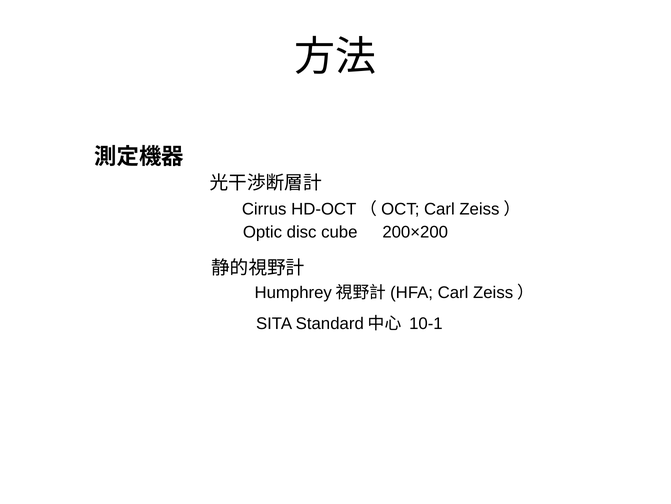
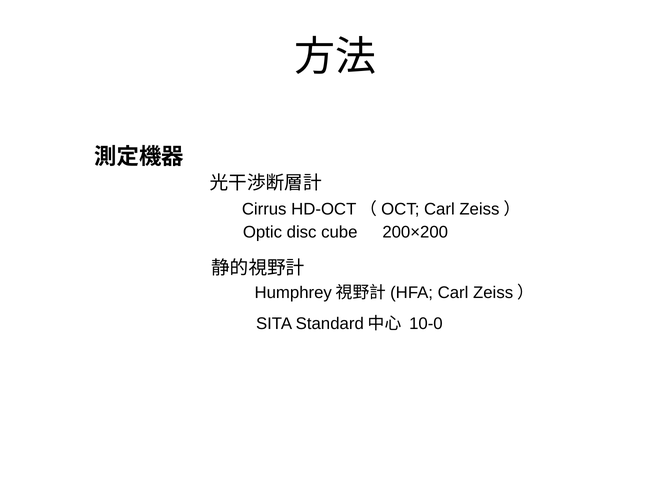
10-1: 10-1 -> 10-0 (426, 323)
